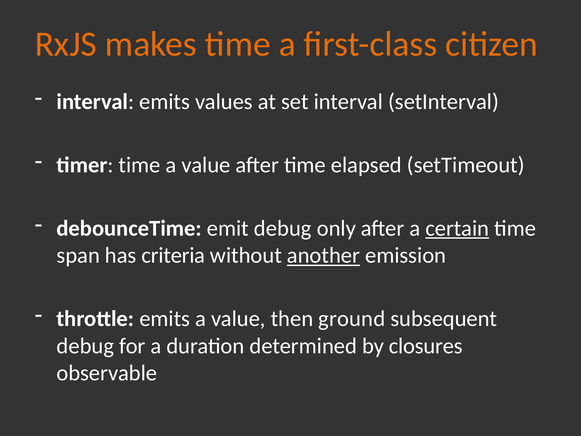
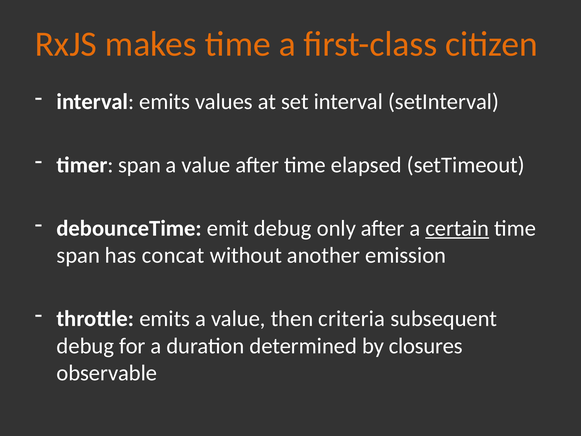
timer time: time -> span (140, 165)
criteria: criteria -> concat (173, 255)
another underline: present -> none (324, 255)
ground: ground -> criteria (352, 319)
